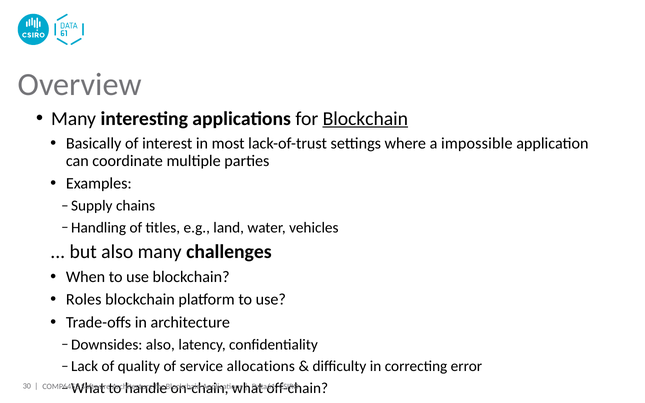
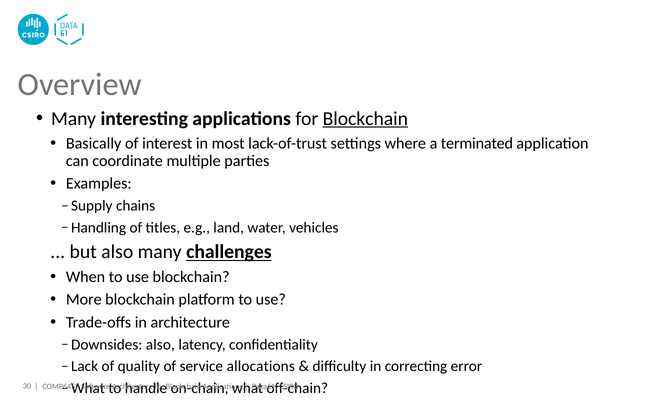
impossible: impossible -> terminated (477, 143)
challenges underline: none -> present (229, 252)
Roles: Roles -> More (84, 300)
